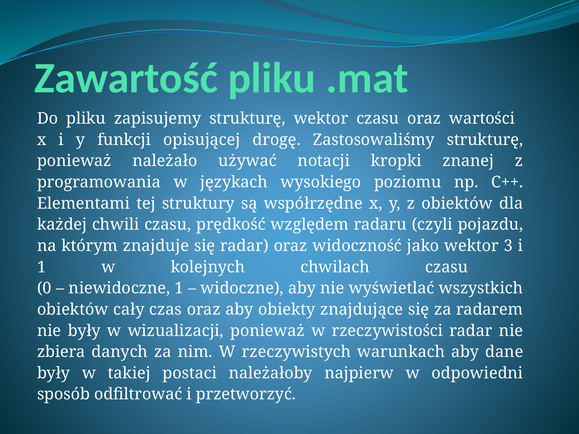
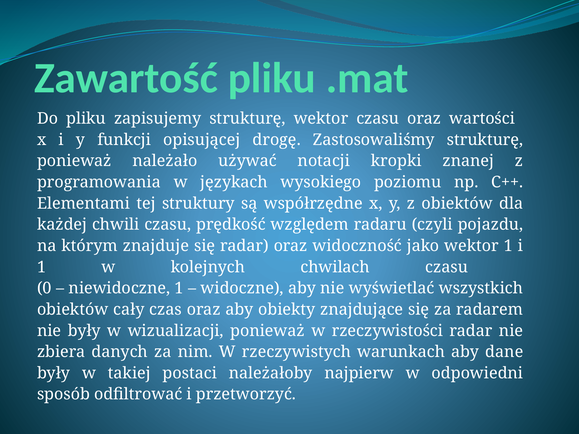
wektor 3: 3 -> 1 (508, 246)
